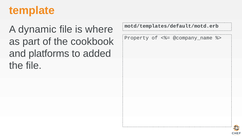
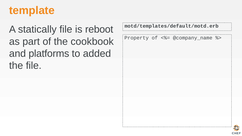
dynamic: dynamic -> statically (37, 29)
where: where -> reboot (99, 29)
